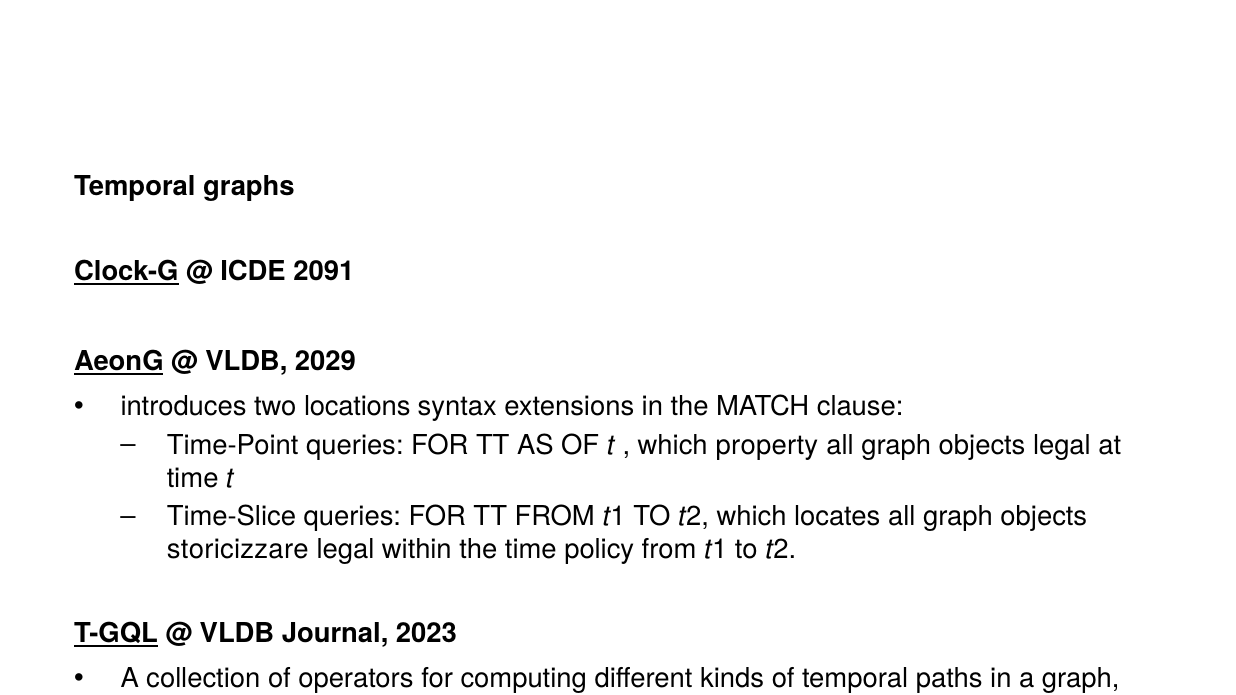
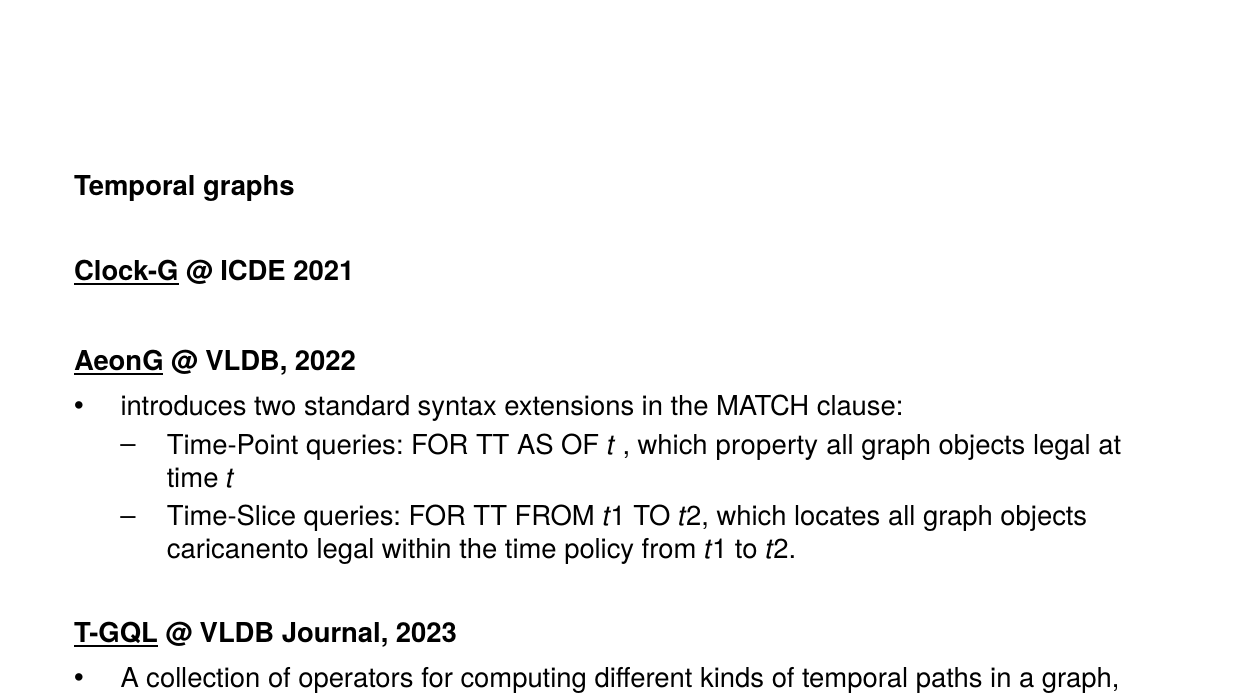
2091: 2091 -> 2021 (324, 271)
2029: 2029 -> 2022 (325, 362)
locations: locations -> standard (357, 407)
storicizzare: storicizzare -> caricanento (238, 550)
